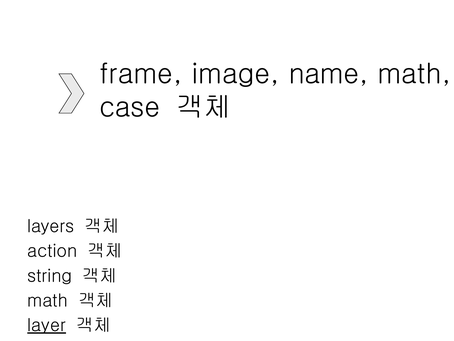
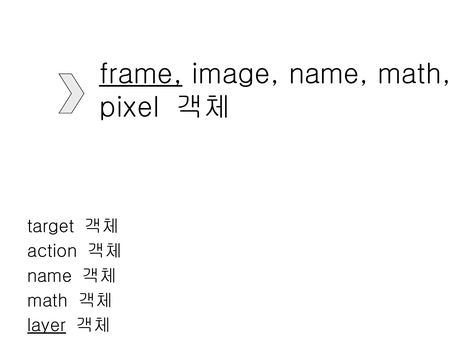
frame underline: none -> present (141, 74)
case: case -> pixel (129, 107)
layers: layers -> target (51, 226)
string: string -> name (50, 275)
